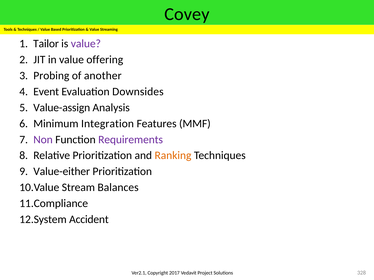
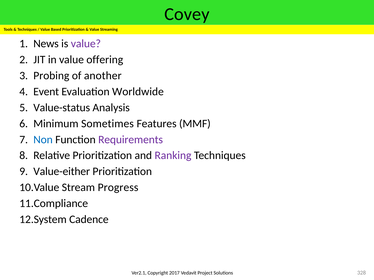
Tailor: Tailor -> News (46, 44)
Downsides: Downsides -> Worldwide (138, 92)
Value-assign: Value-assign -> Value-status (62, 108)
Integration: Integration -> Sometimes (108, 124)
Non colour: purple -> blue (43, 140)
Ranking colour: orange -> purple (173, 156)
Balances: Balances -> Progress (118, 188)
Accident: Accident -> Cadence (89, 220)
